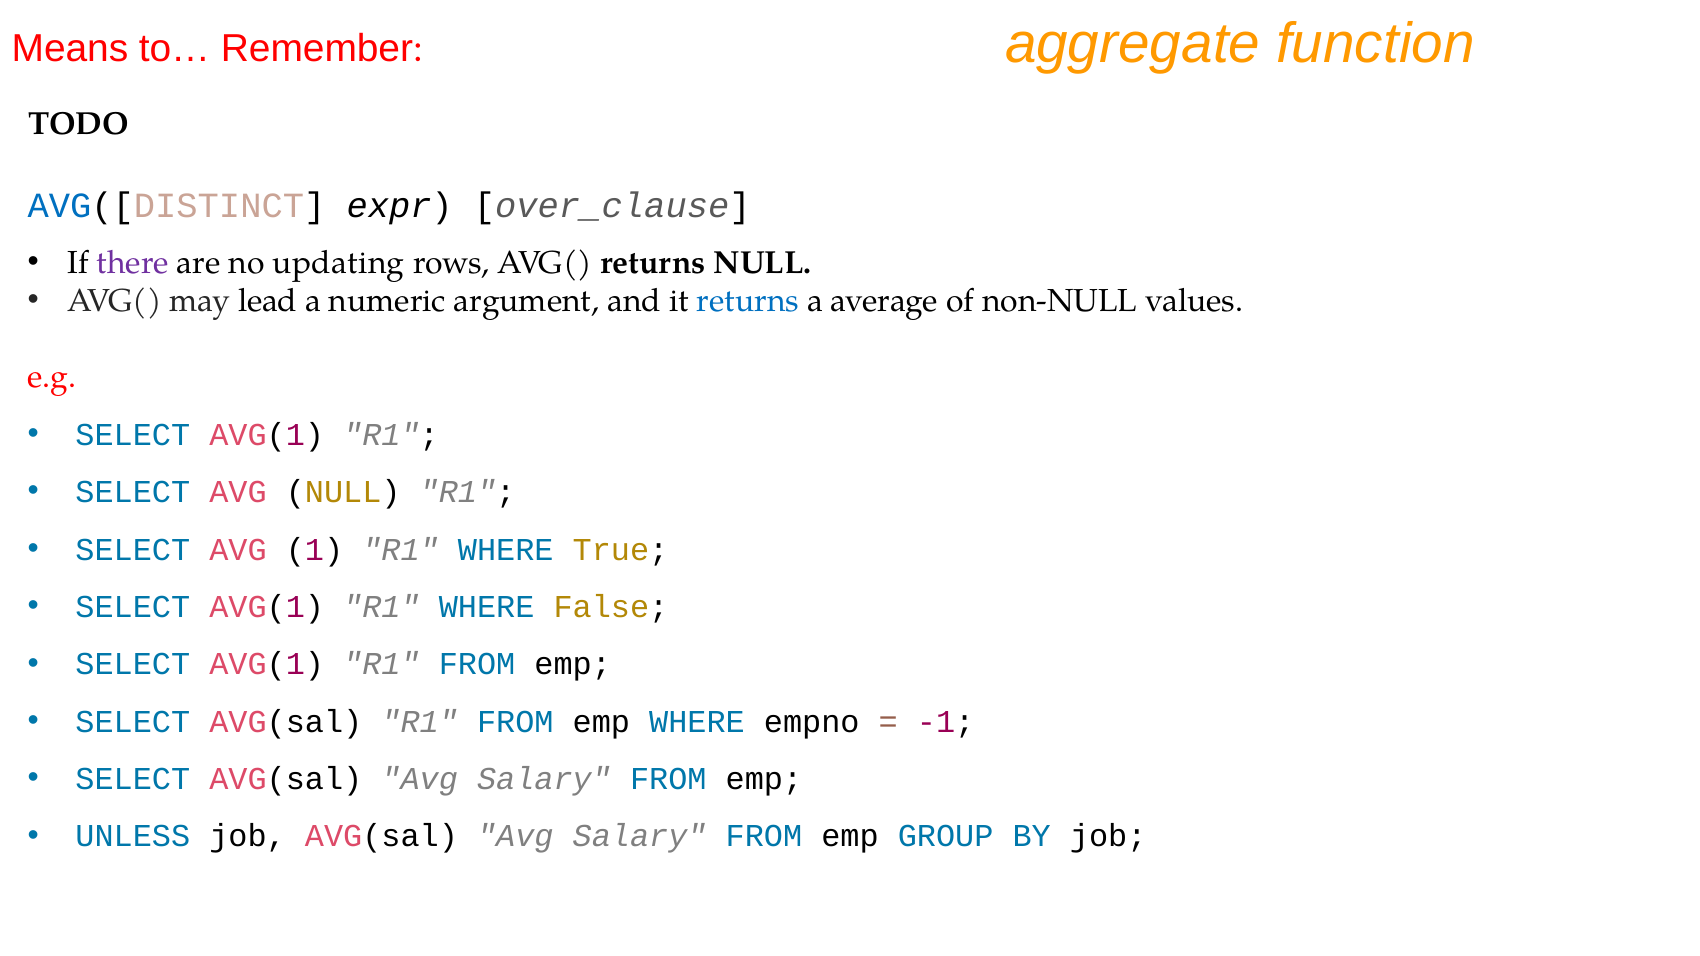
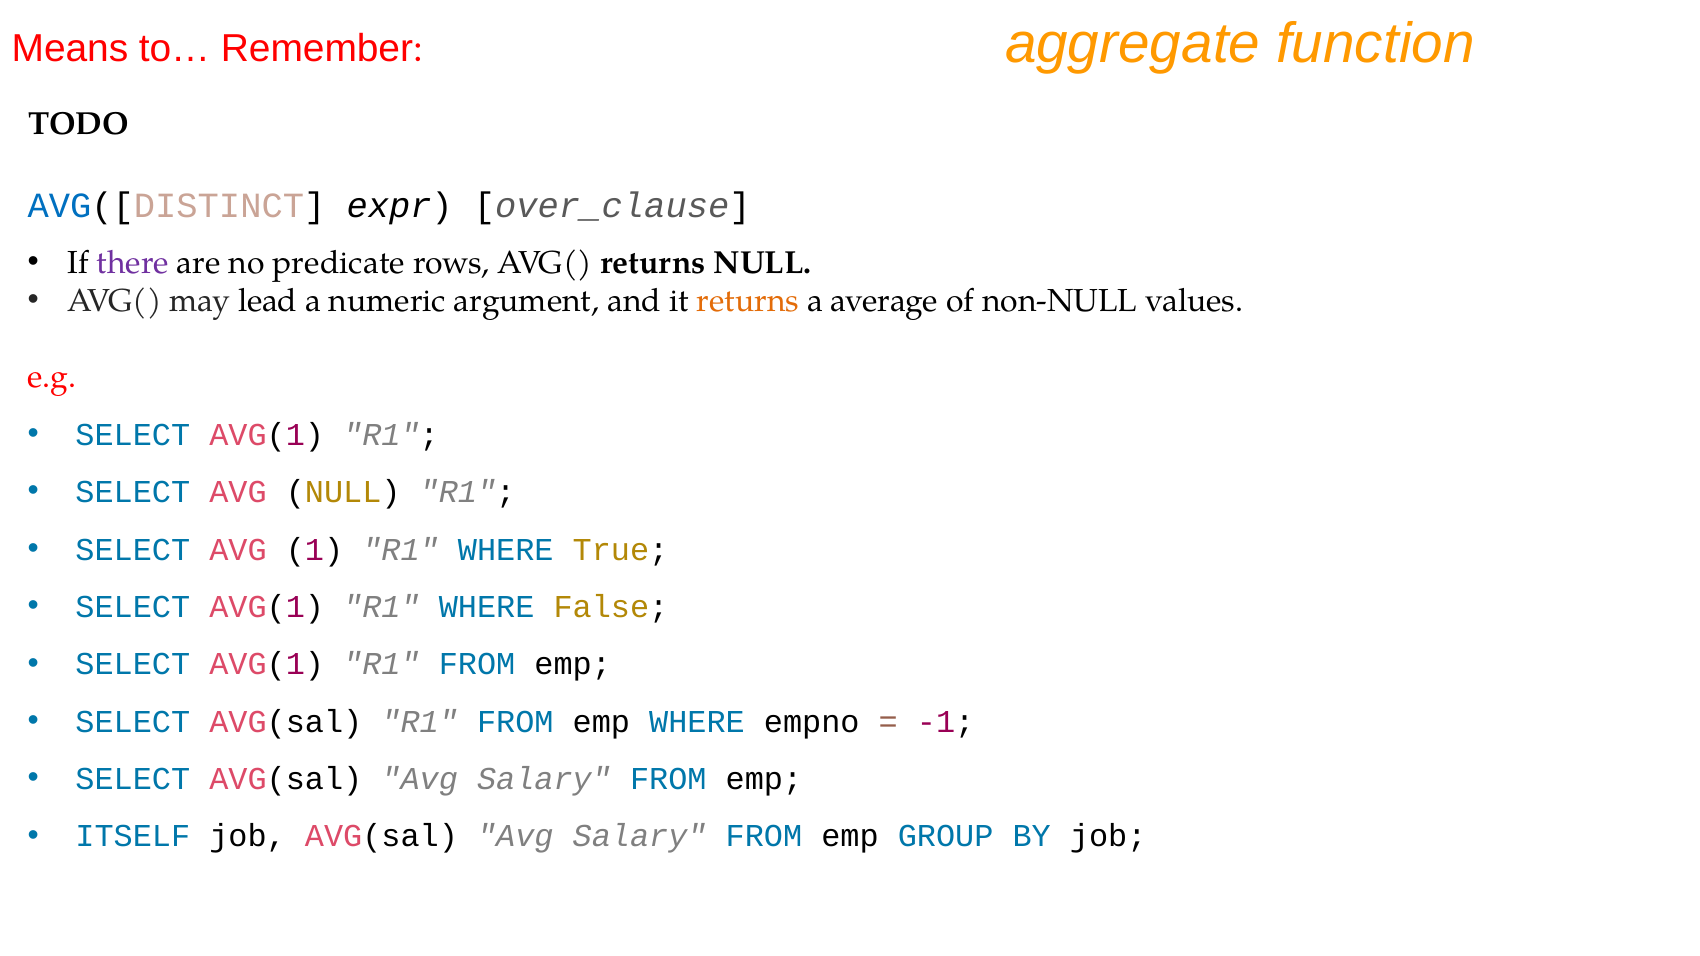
updating: updating -> predicate (339, 263)
returns colour: blue -> orange (748, 301)
UNLESS: UNLESS -> ITSELF (133, 837)
